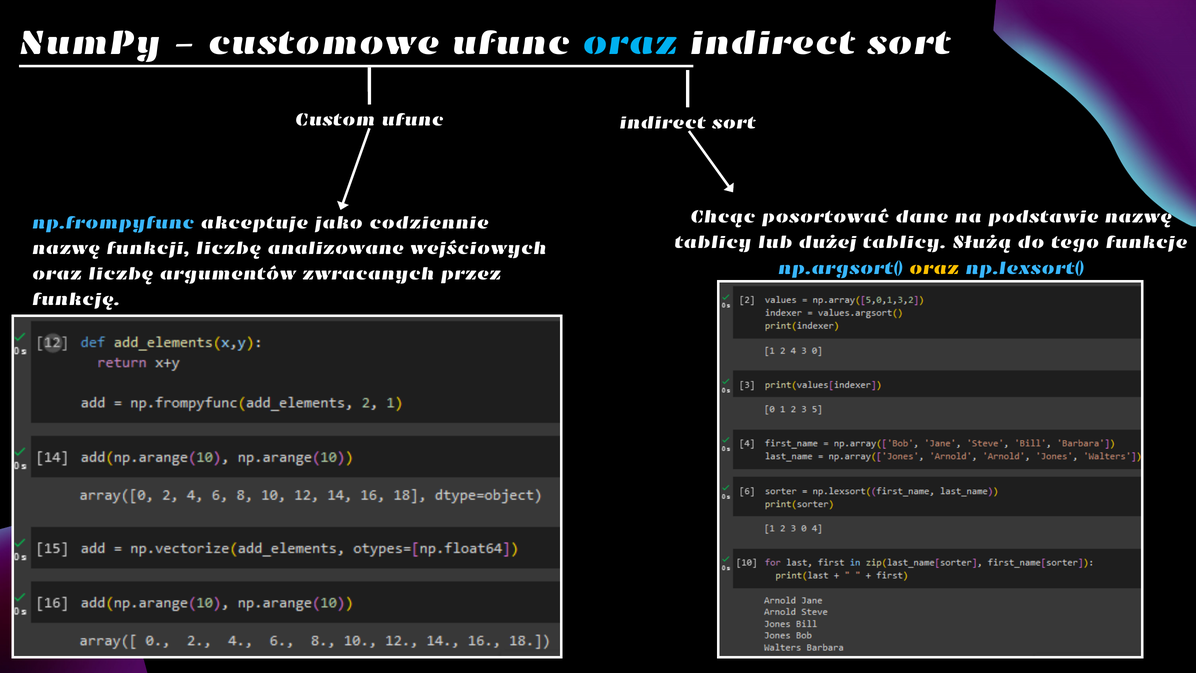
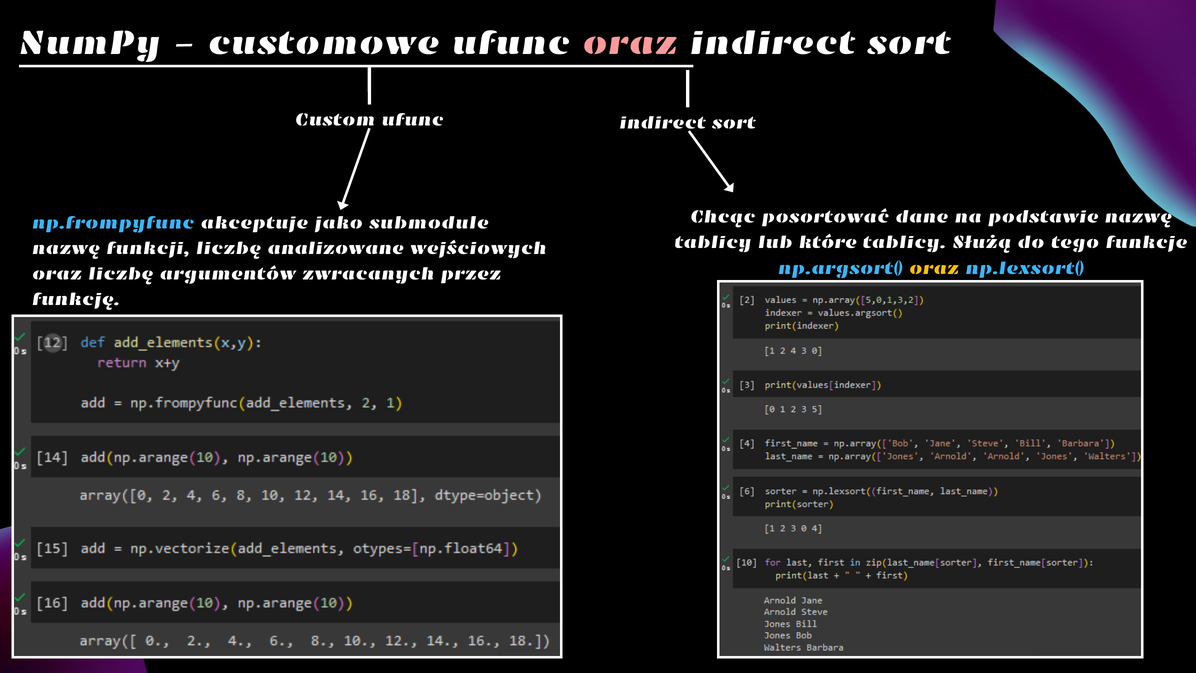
oraz colour: light blue -> pink (630, 43)
codziennie: codziennie -> submodule (429, 223)
dużej: dużej -> które (828, 242)
